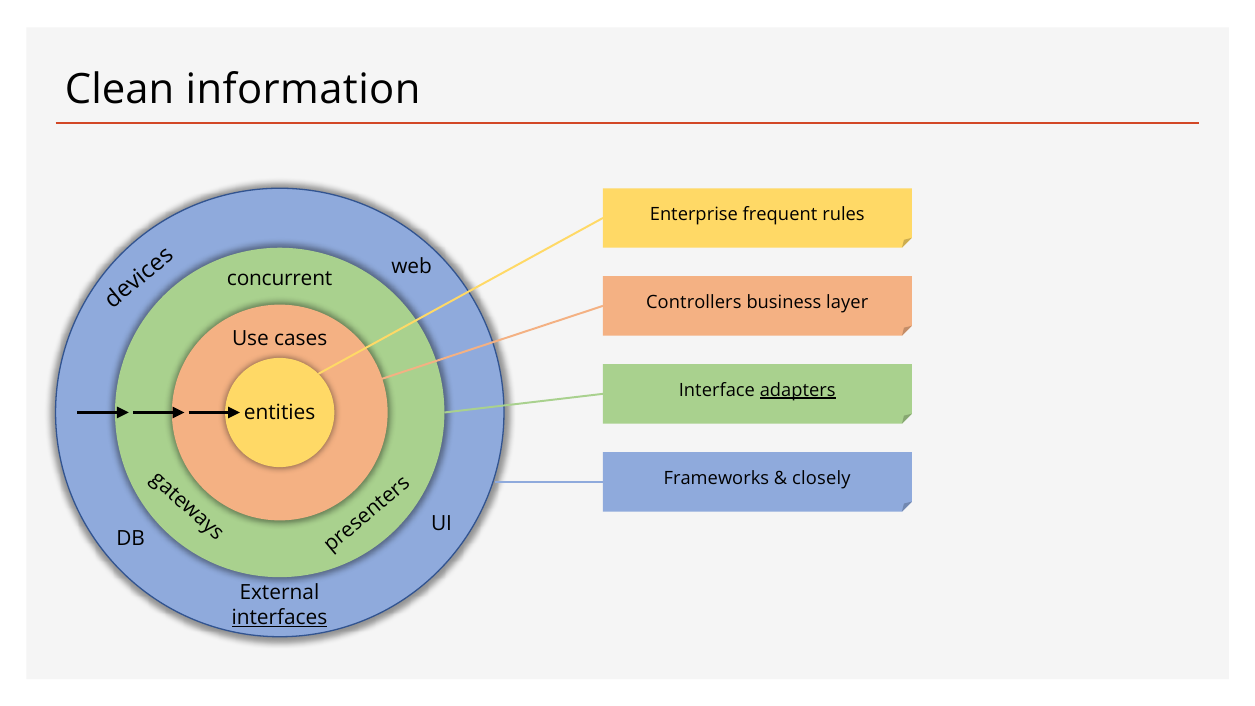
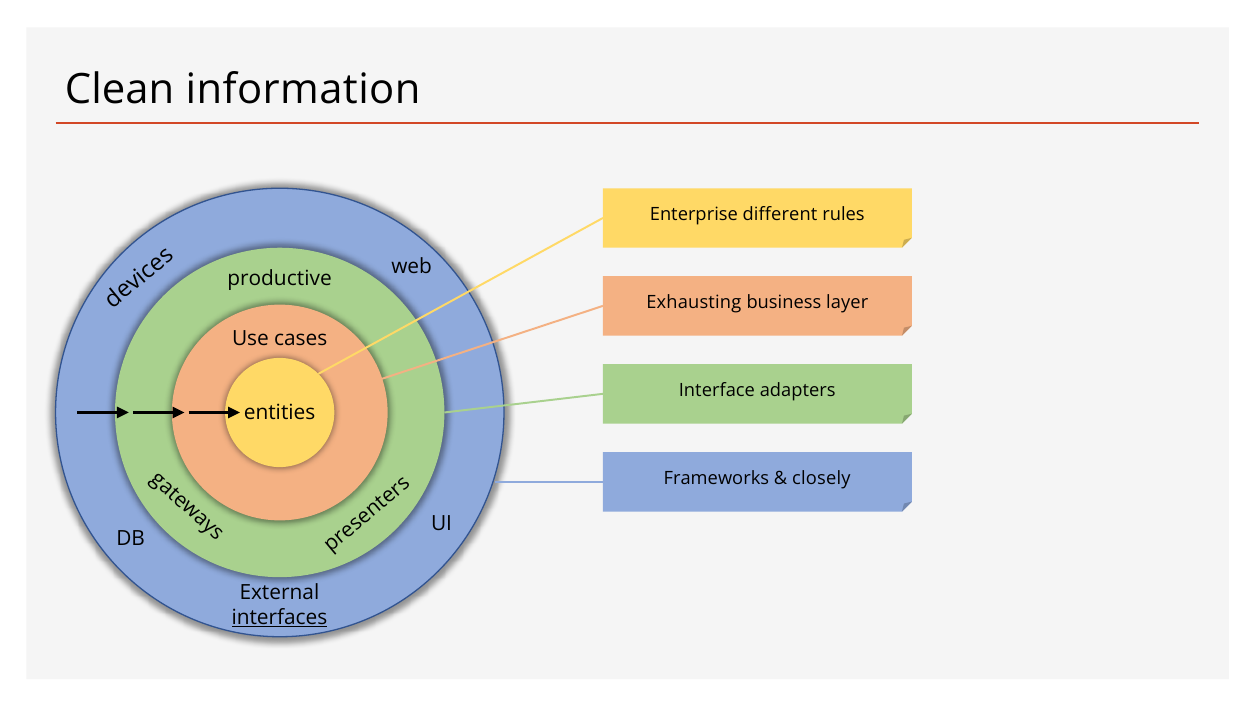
frequent: frequent -> different (780, 214)
concurrent: concurrent -> productive (280, 279)
Controllers: Controllers -> Exhausting (694, 302)
adapters underline: present -> none (798, 390)
